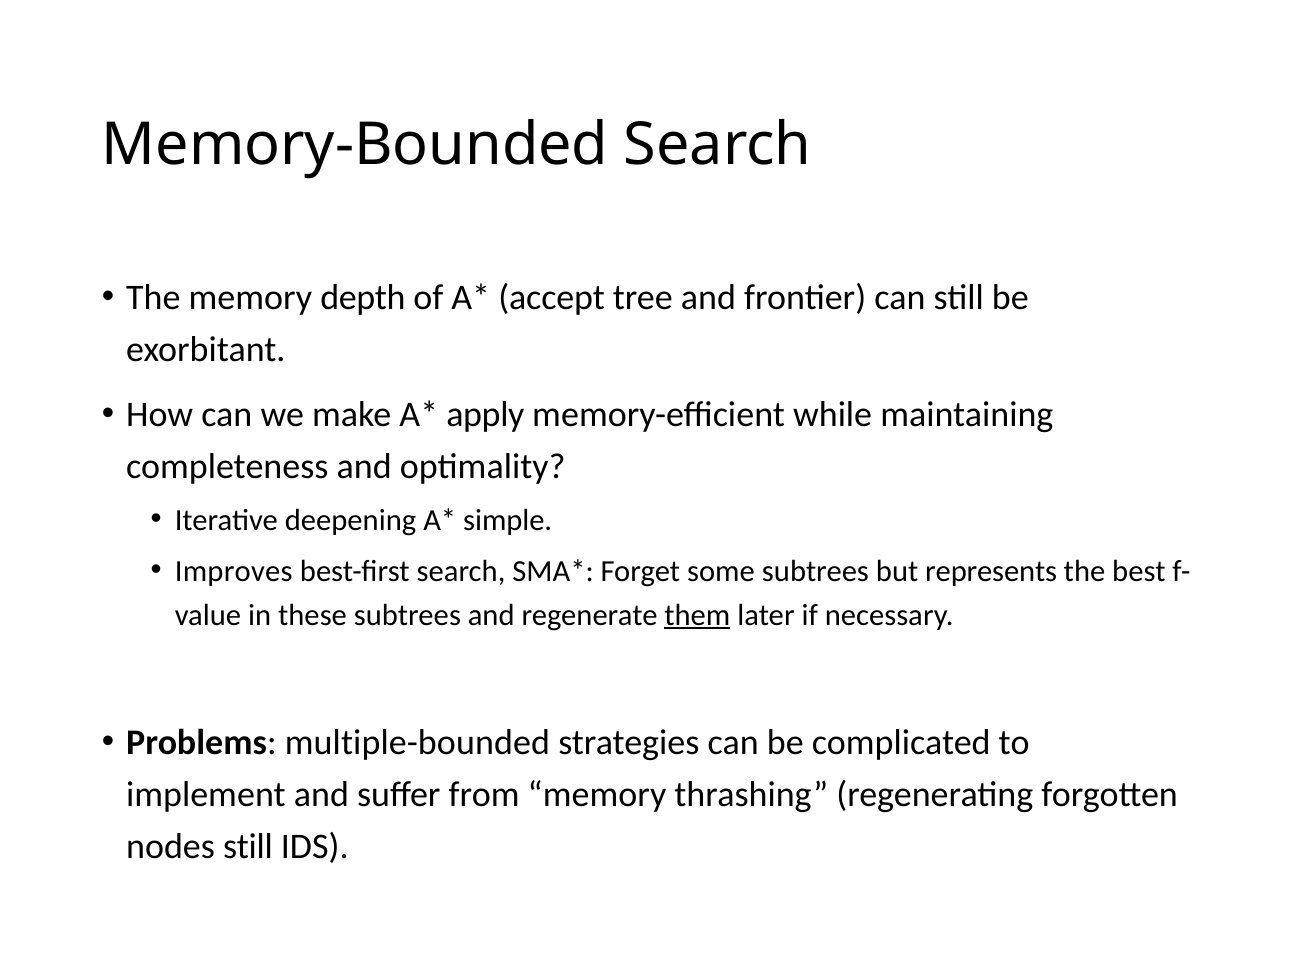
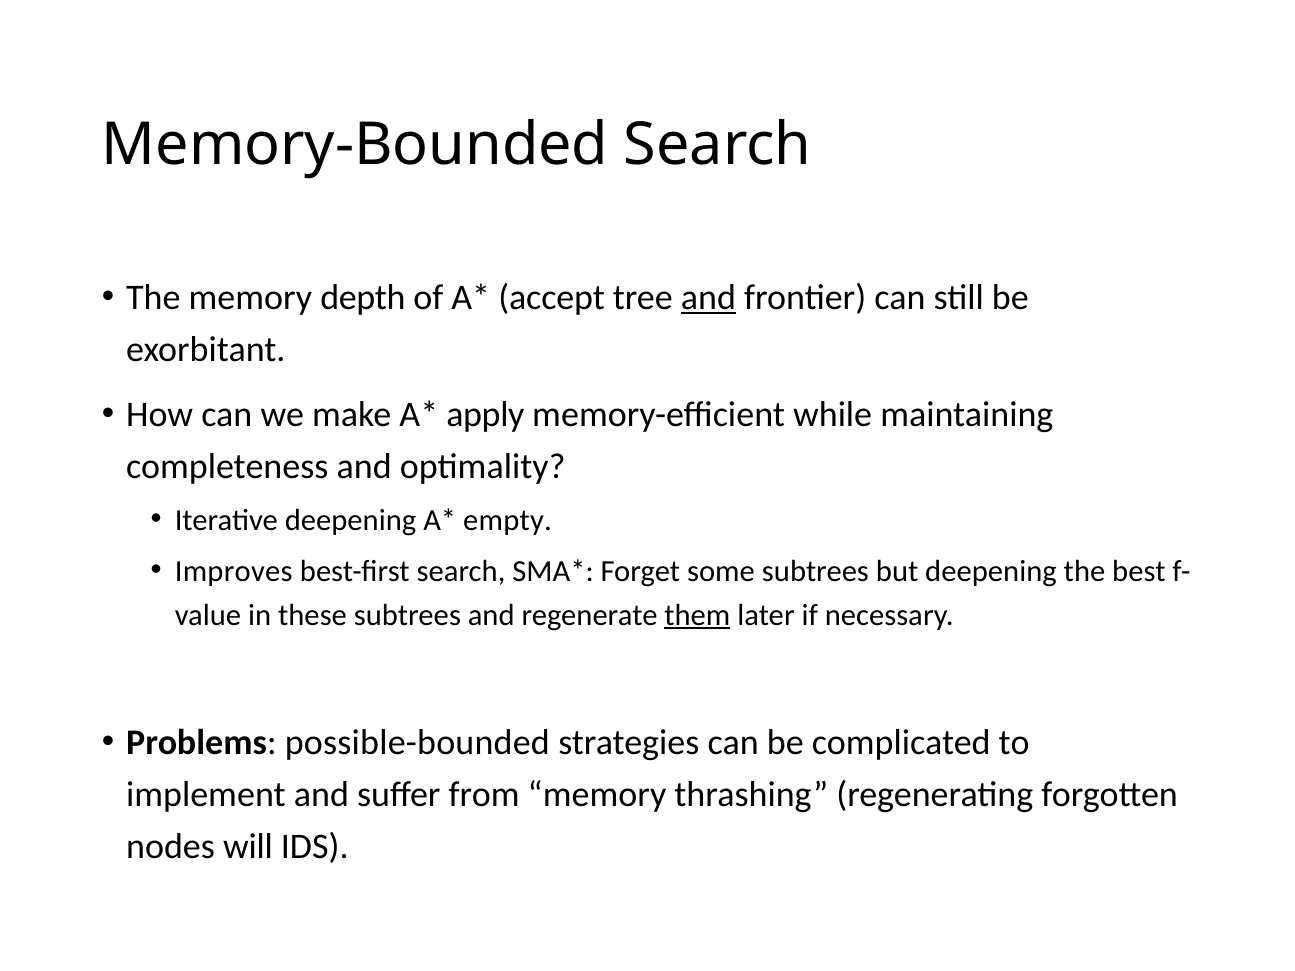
and underline: none -> present (708, 298)
simple: simple -> empty (507, 520)
but represents: represents -> deepening (991, 571)
multiple-bounded: multiple-bounded -> possible-bounded (417, 743)
nodes still: still -> will (248, 846)
